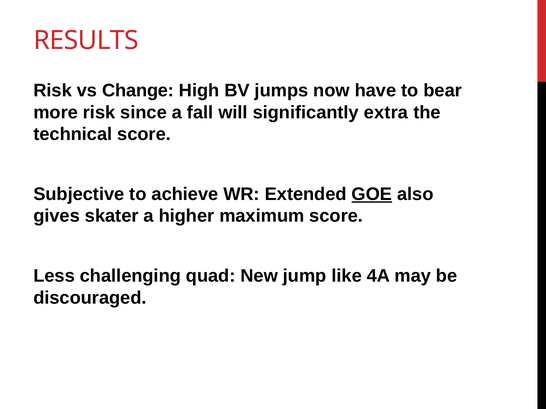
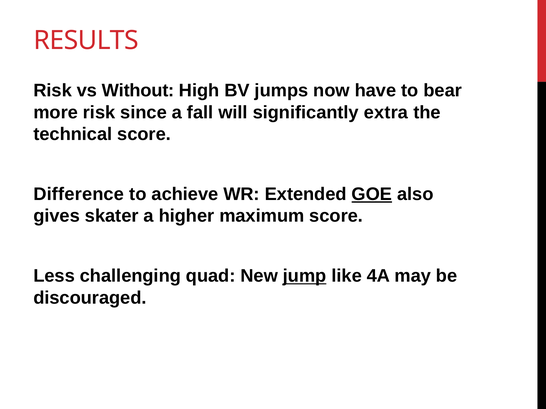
Change: Change -> Without (138, 91)
Subjective: Subjective -> Difference (79, 194)
jump underline: none -> present (305, 276)
